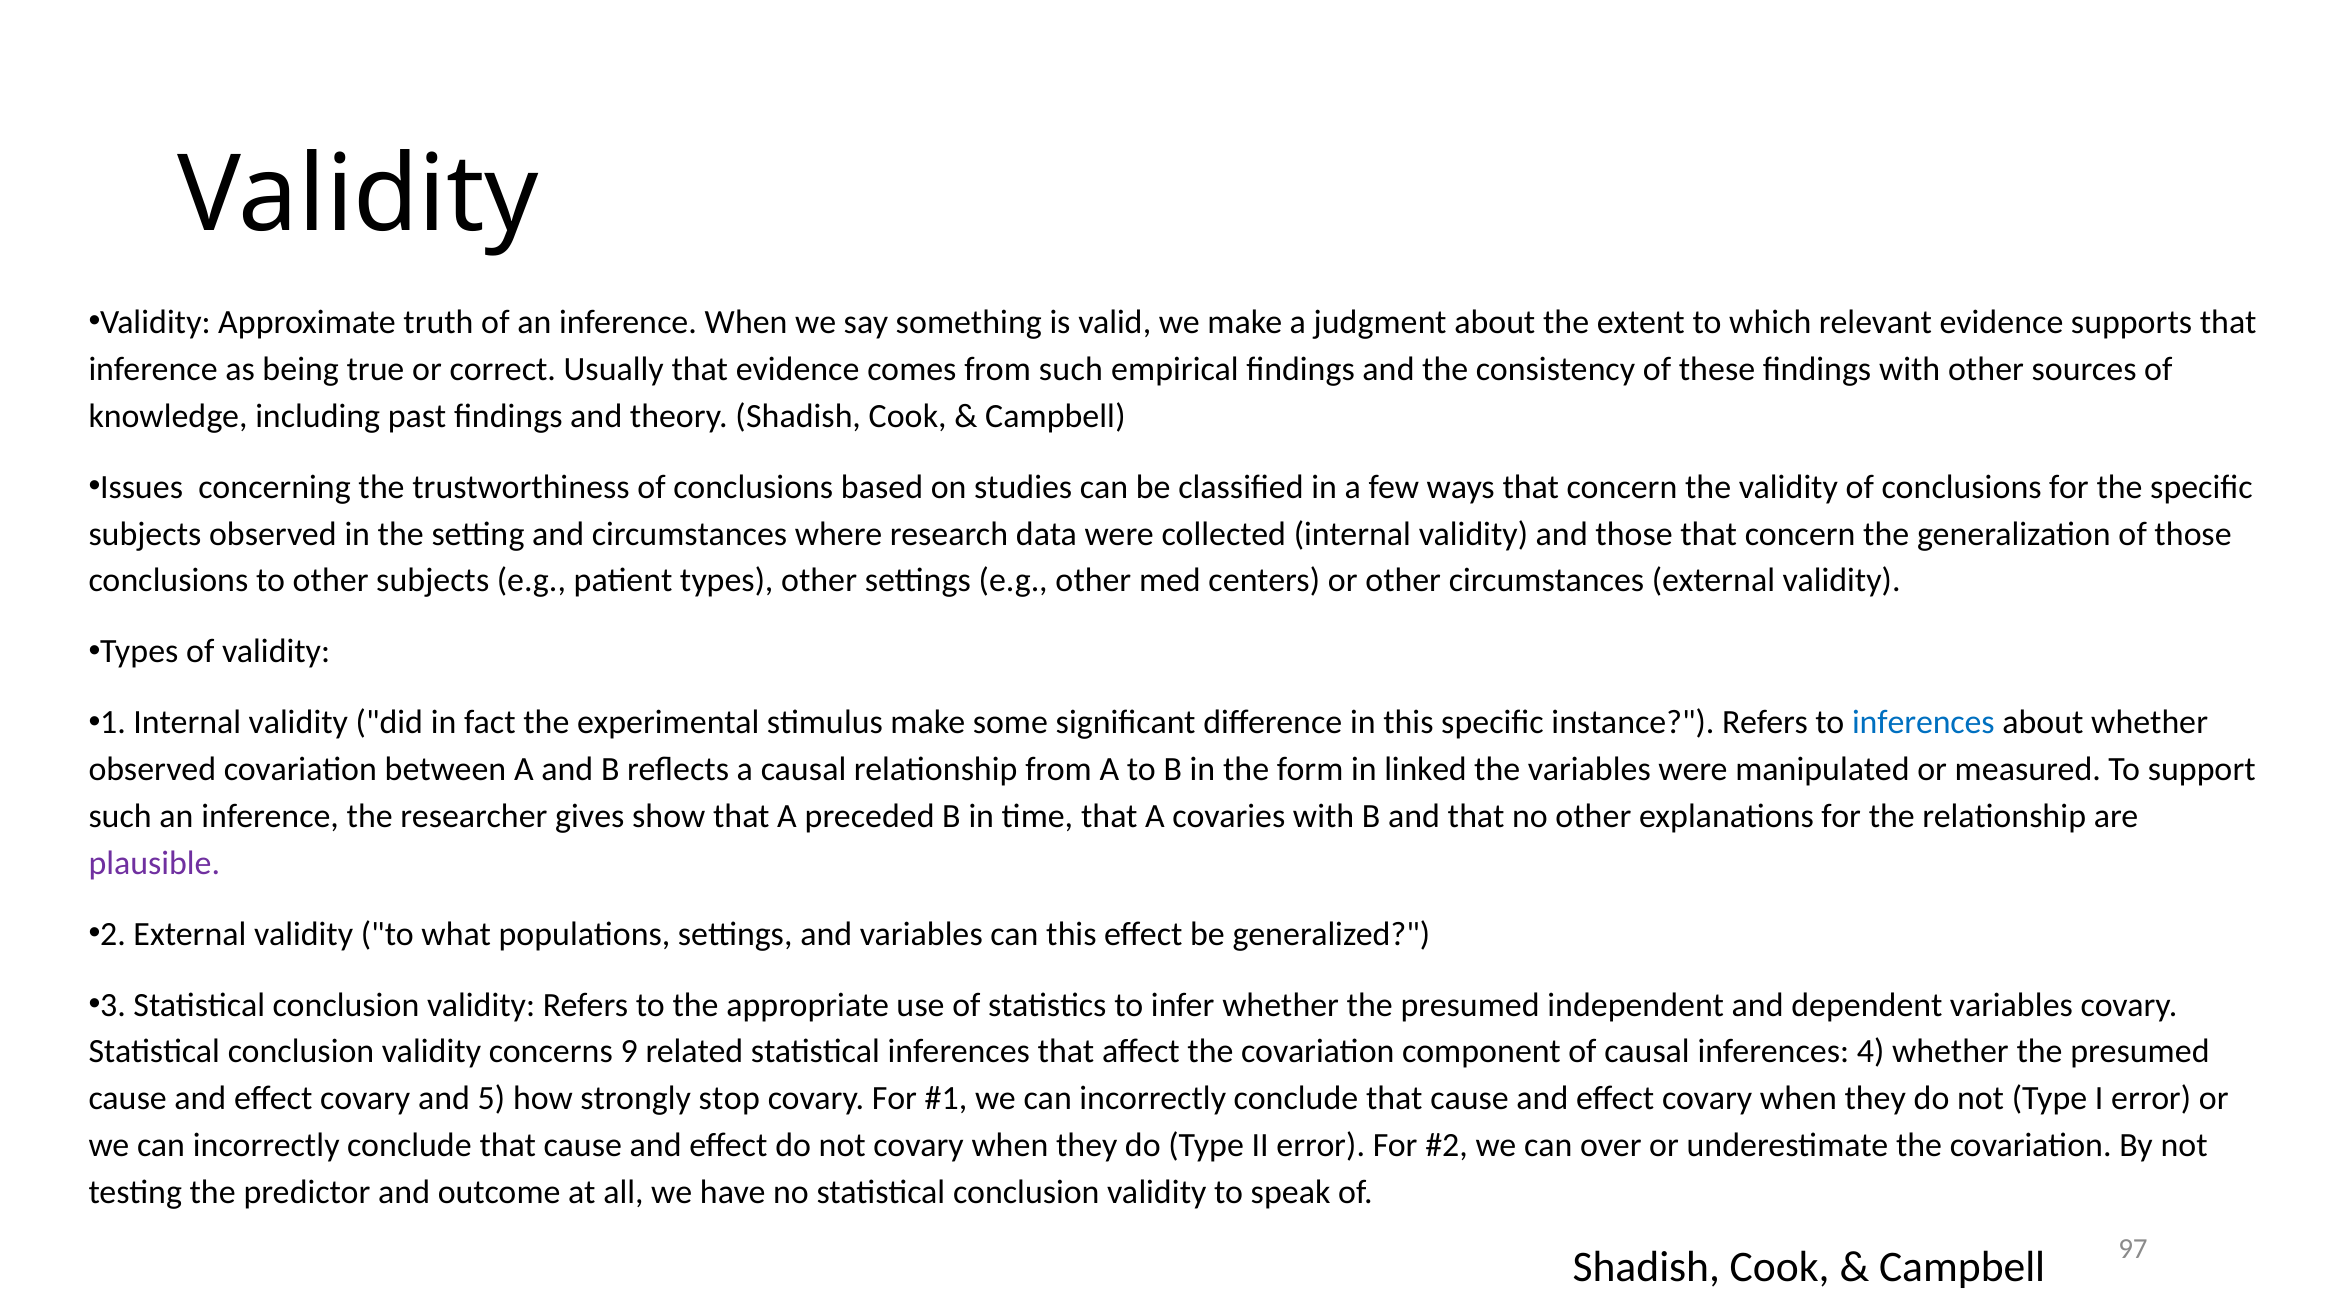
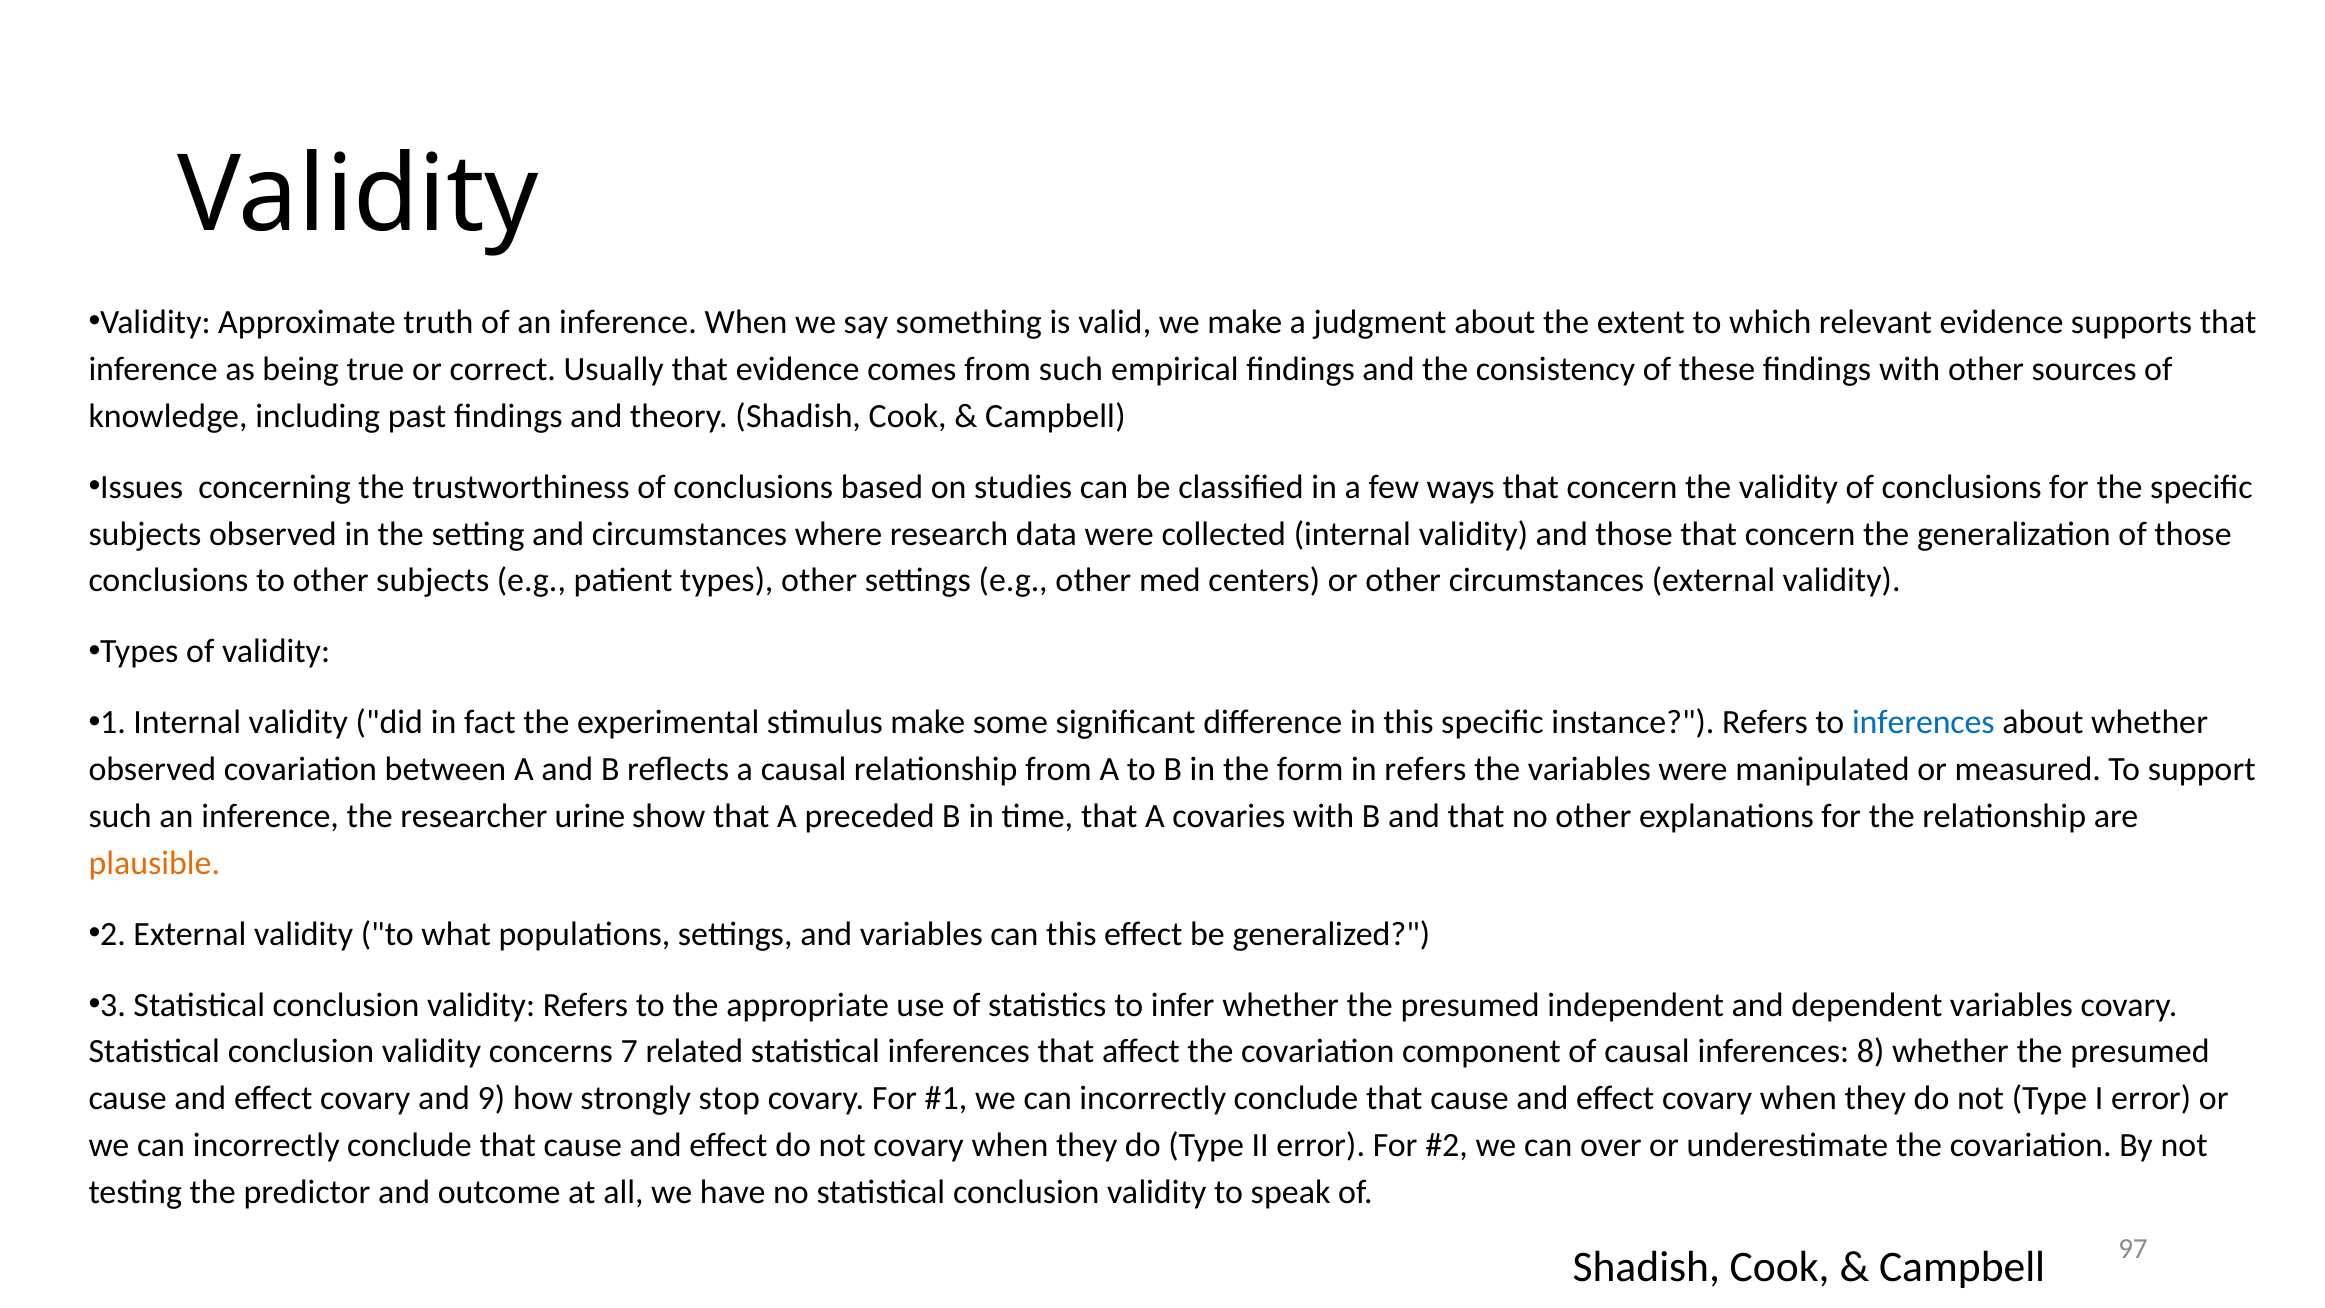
in linked: linked -> refers (1425, 769)
gives: gives -> urine (590, 816)
plausible colour: purple -> orange (154, 863)
9: 9 -> 7 (629, 1051)
4: 4 -> 8 (1871, 1051)
5: 5 -> 9 (491, 1098)
